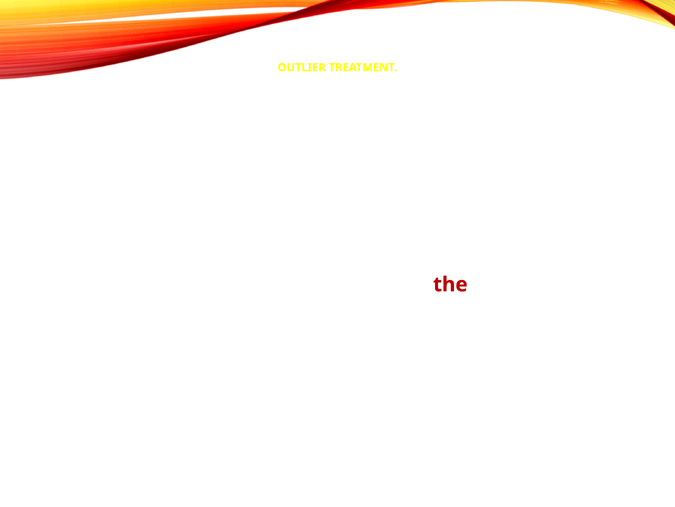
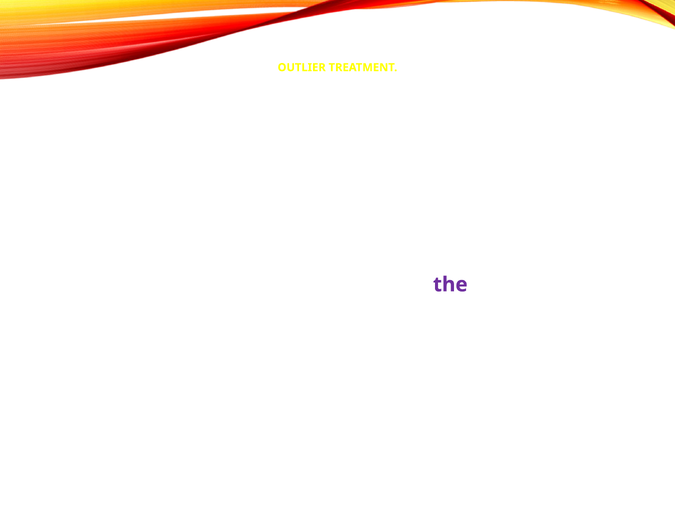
the colour: red -> purple (450, 284)
